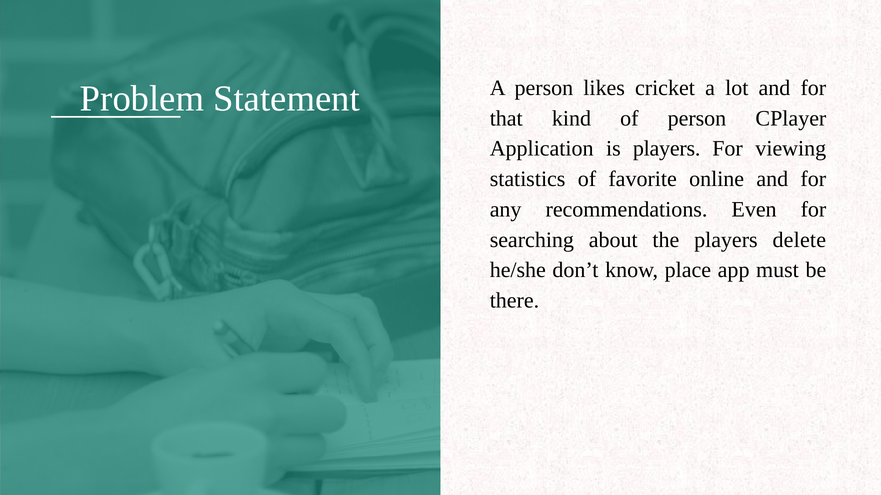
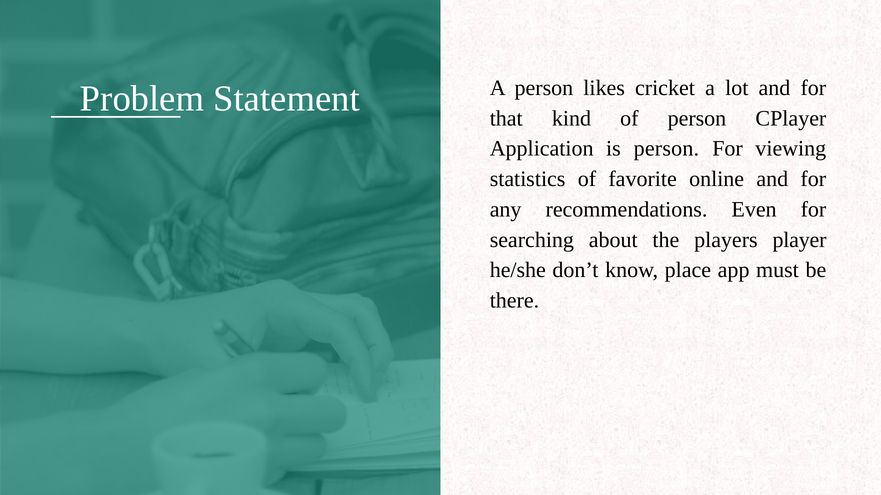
is players: players -> person (666, 149)
delete: delete -> player (799, 240)
